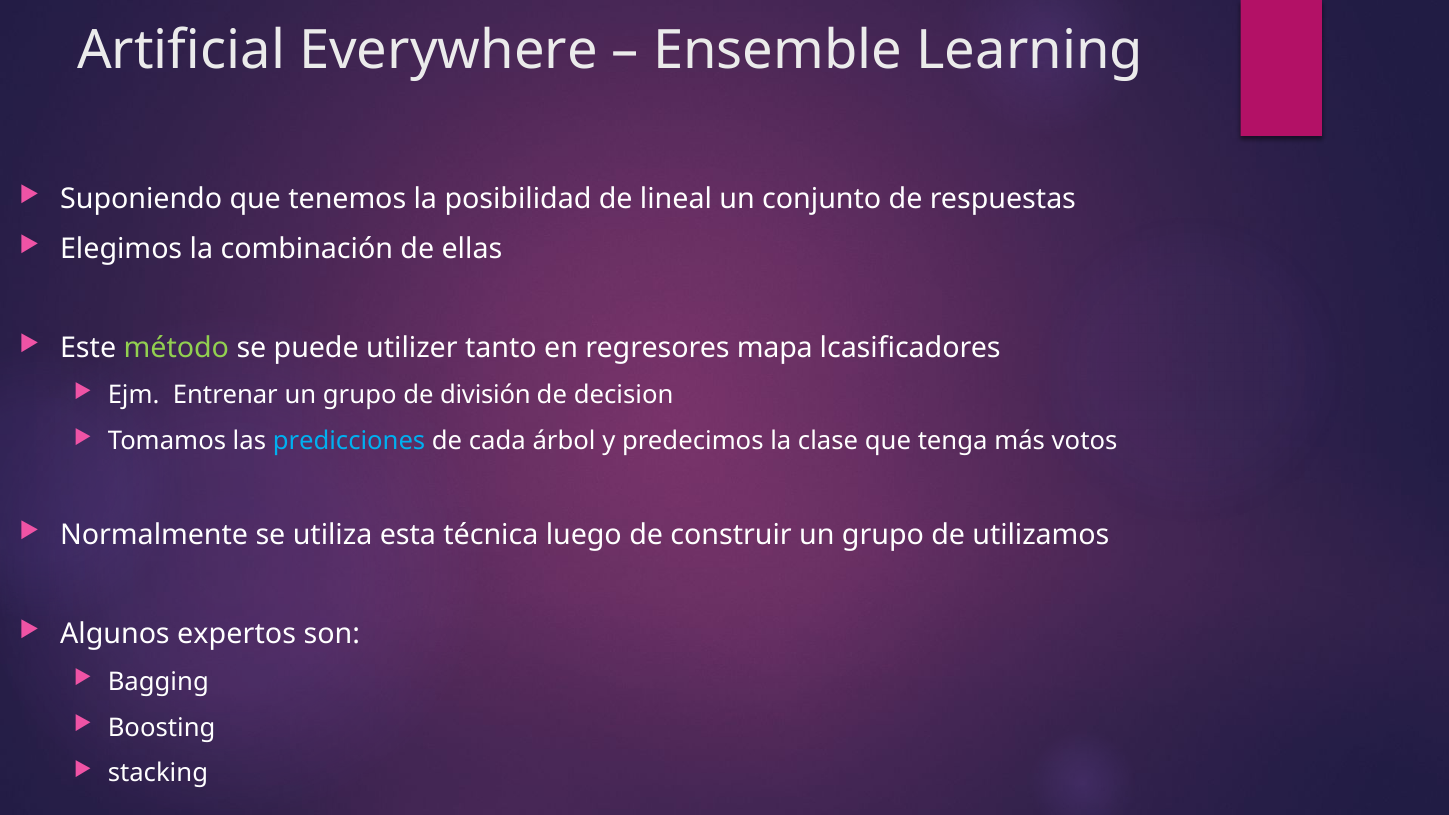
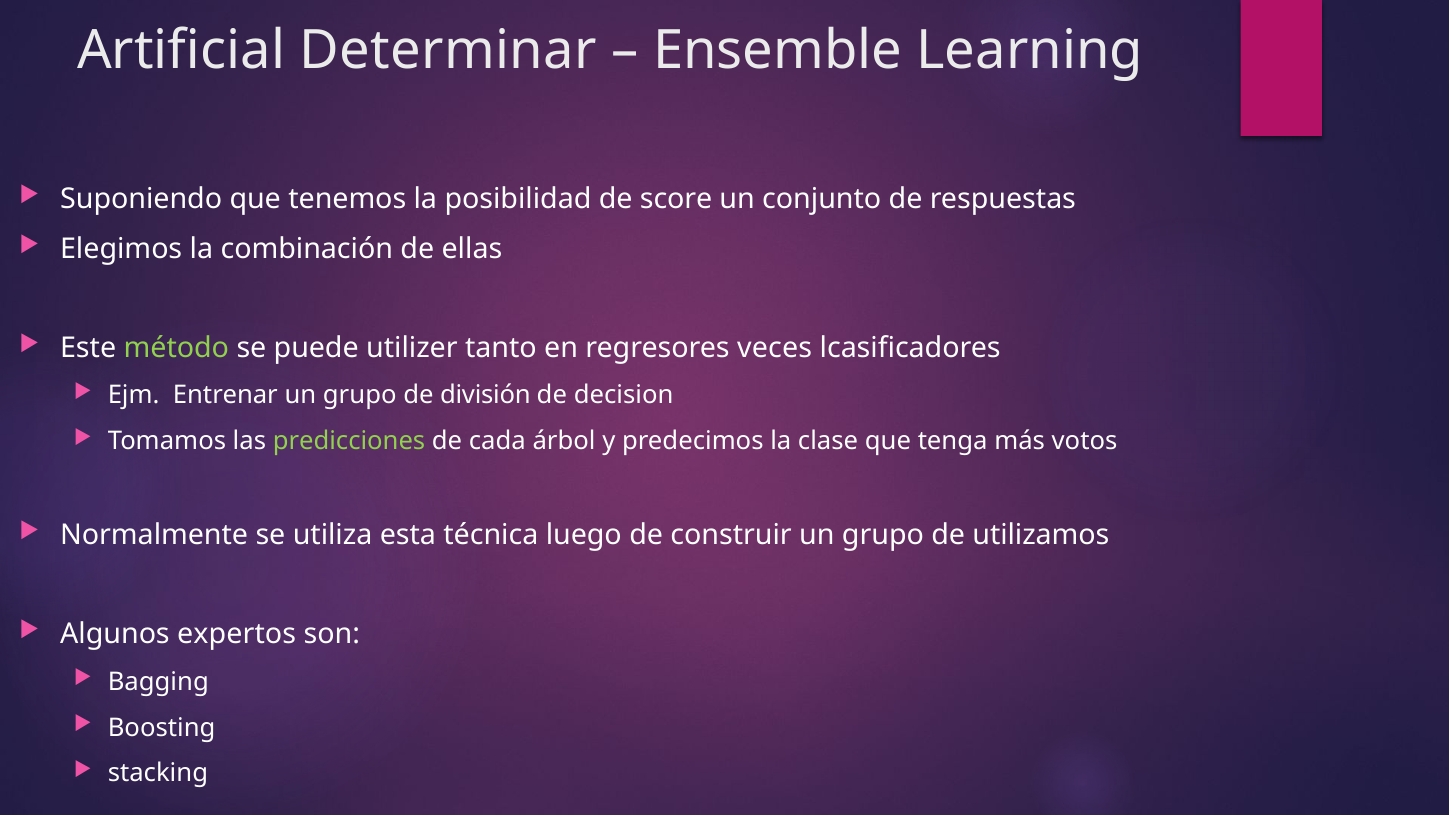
Everywhere: Everywhere -> Determinar (448, 50)
lineal: lineal -> score (676, 200)
mapa: mapa -> veces (775, 348)
predicciones colour: light blue -> light green (349, 441)
